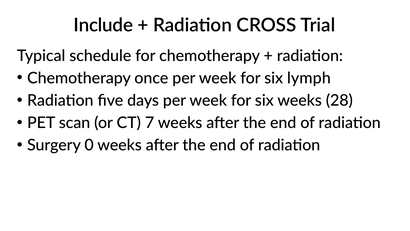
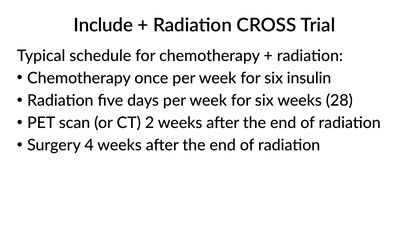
lymph: lymph -> insulin (309, 78)
7: 7 -> 2 (150, 123)
0: 0 -> 4 (89, 145)
